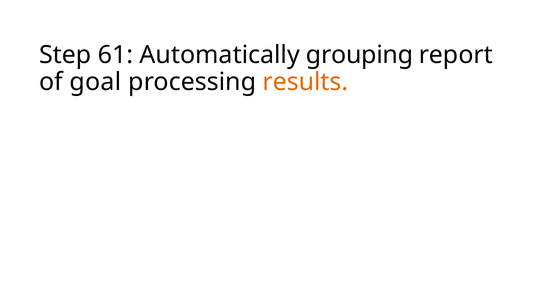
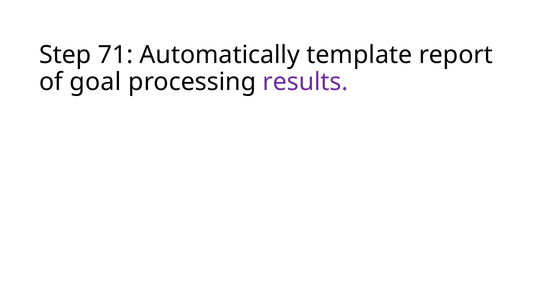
61: 61 -> 71 (116, 55)
grouping: grouping -> template (359, 55)
results colour: orange -> purple (305, 82)
